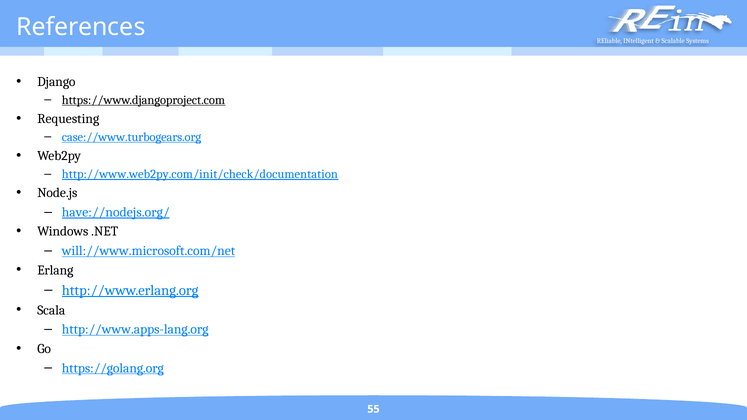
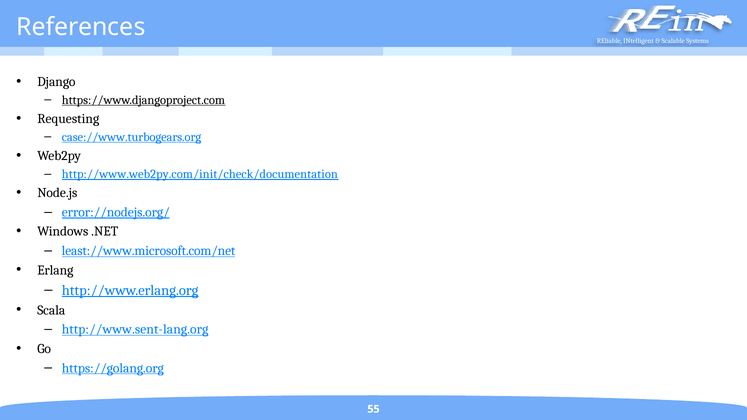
have://nodejs.org/: have://nodejs.org/ -> error://nodejs.org/ (116, 212)
will://www.microsoft.com/net: will://www.microsoft.com/net -> least://www.microsoft.com/net (149, 251)
http://www.apps-lang.org: http://www.apps-lang.org -> http://www.sent-lang.org (135, 330)
